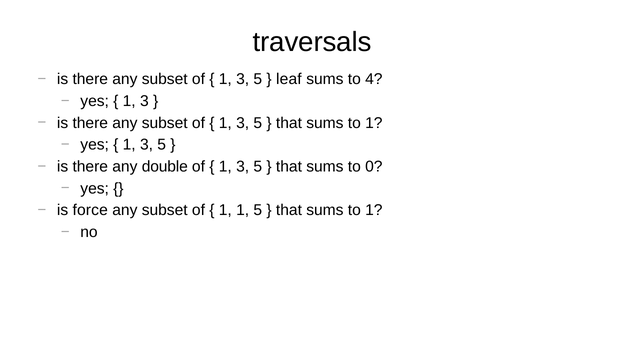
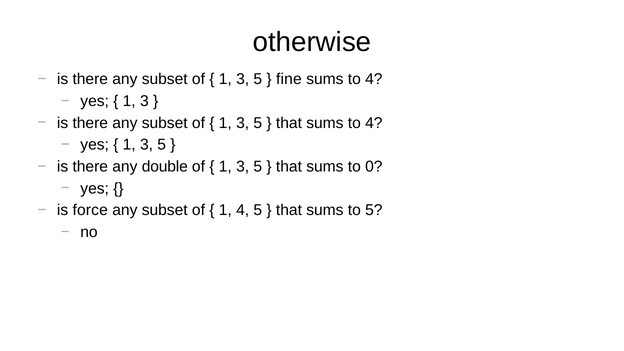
traversals: traversals -> otherwise (312, 42)
leaf: leaf -> fine (289, 79)
1: 1 -> 4 (374, 123)
1 1: 1 -> 4 (243, 210)
1: 1 -> 5 (374, 210)
